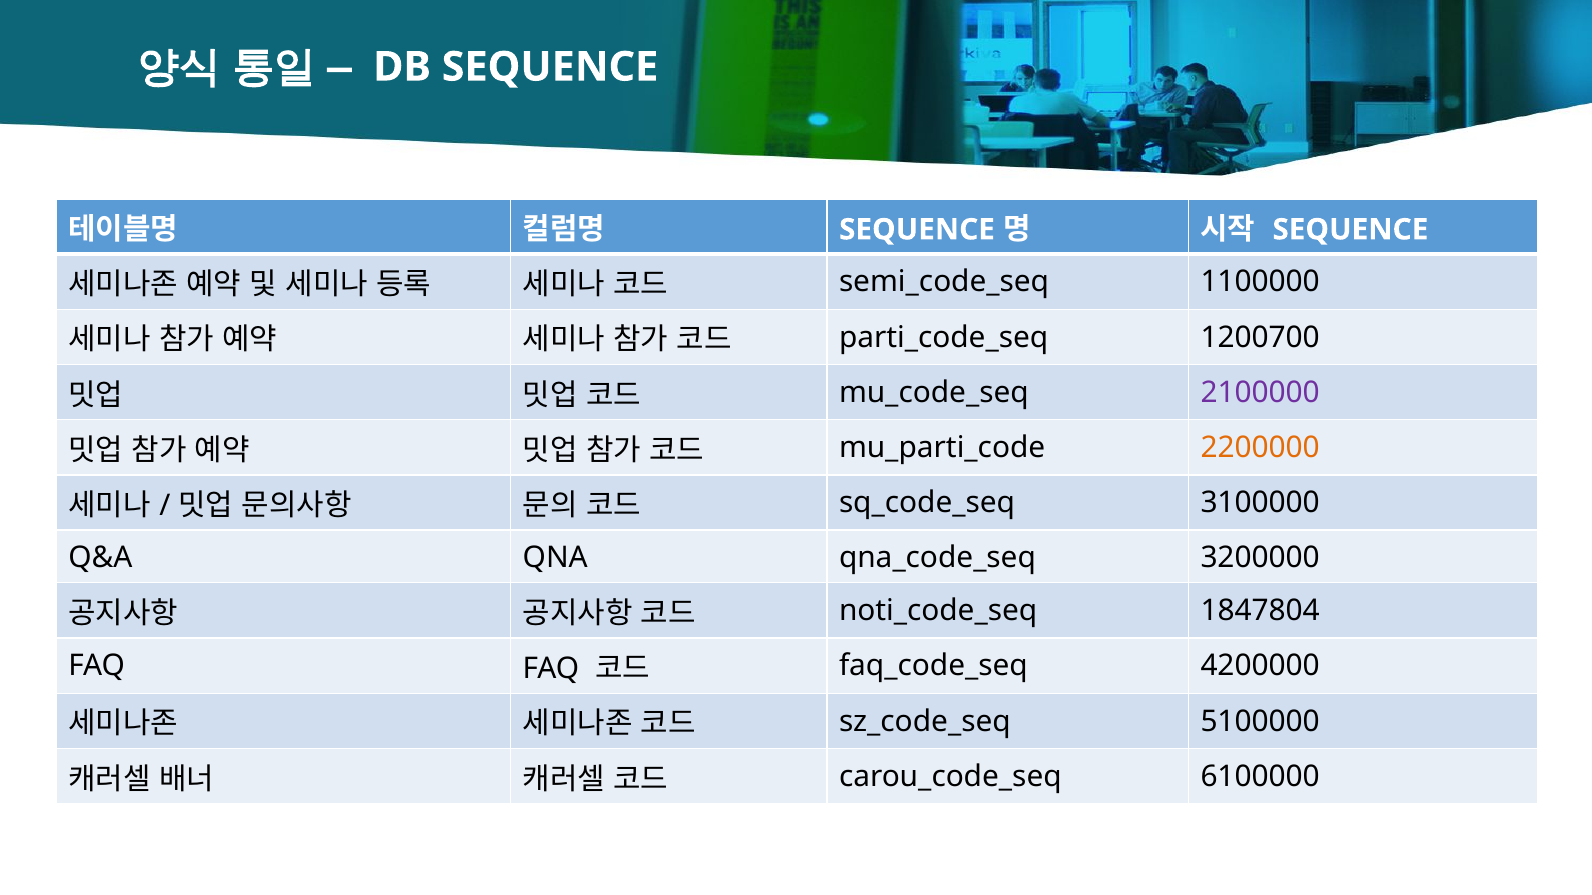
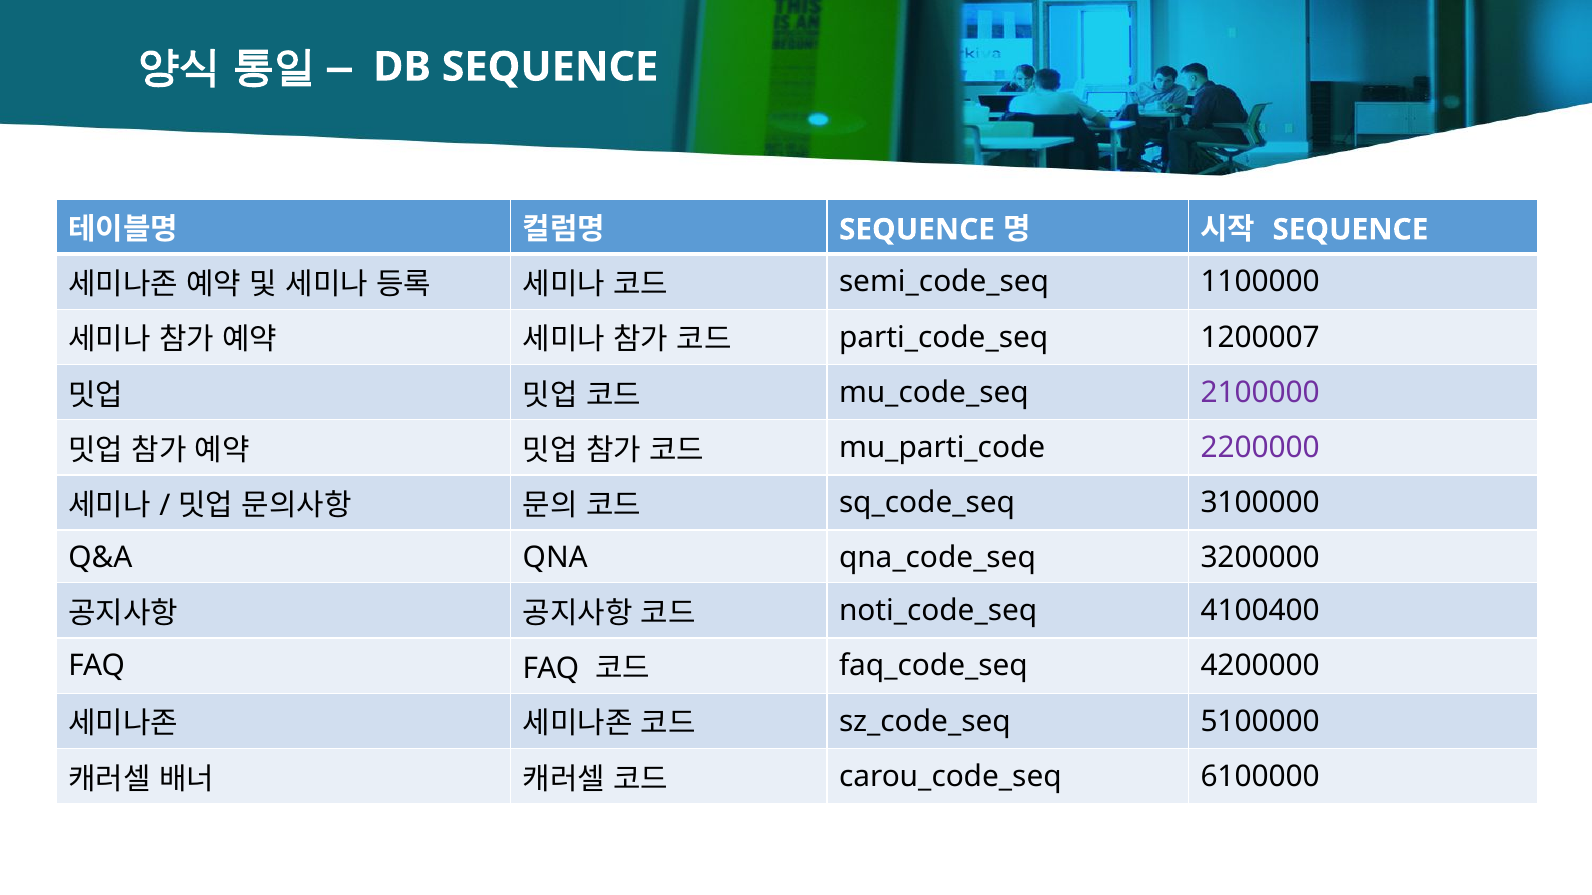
1200700: 1200700 -> 1200007 (1260, 337)
2200000 colour: orange -> purple (1260, 448)
1847804: 1847804 -> 4100400 (1260, 611)
